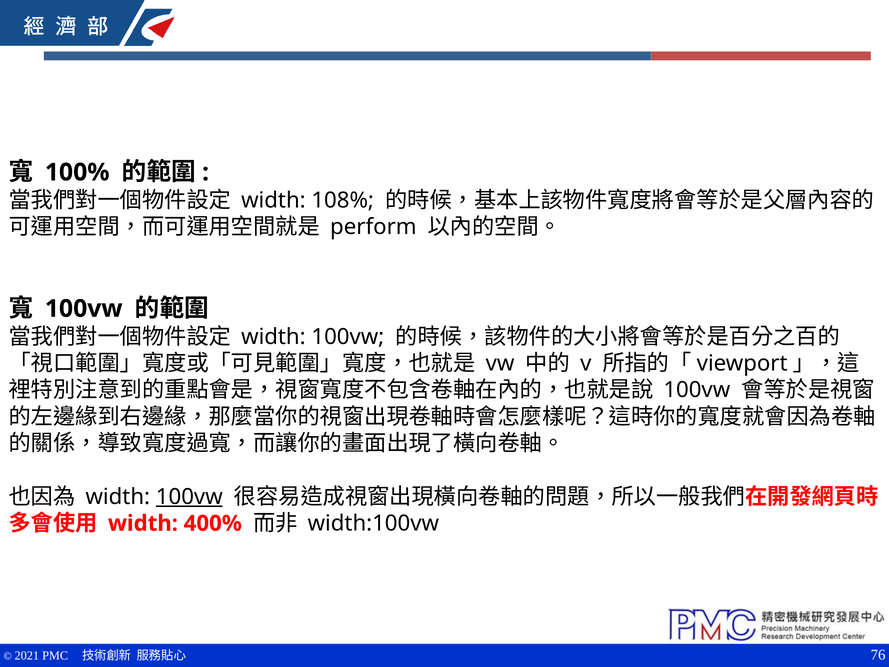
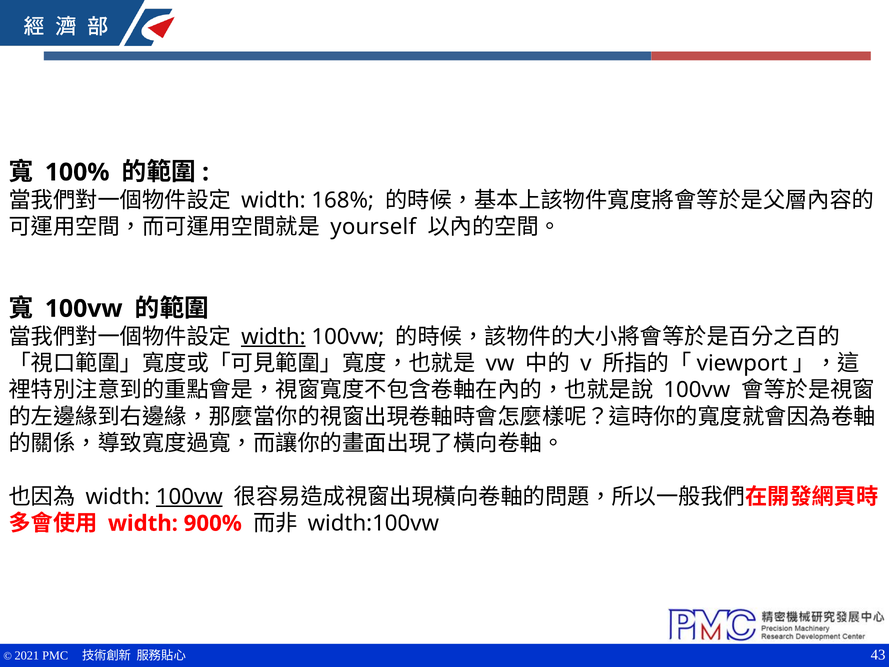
108%: 108% -> 168% (343, 200)
perform: perform -> yourself (373, 227)
width underline: none -> present (273, 337)
400%: 400% -> 900% (213, 523)
76: 76 -> 43 (878, 654)
